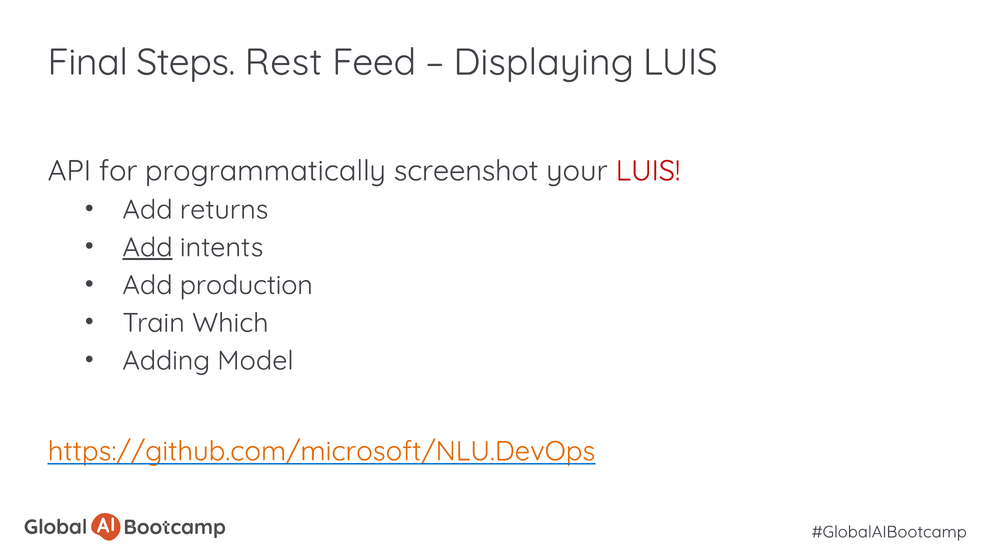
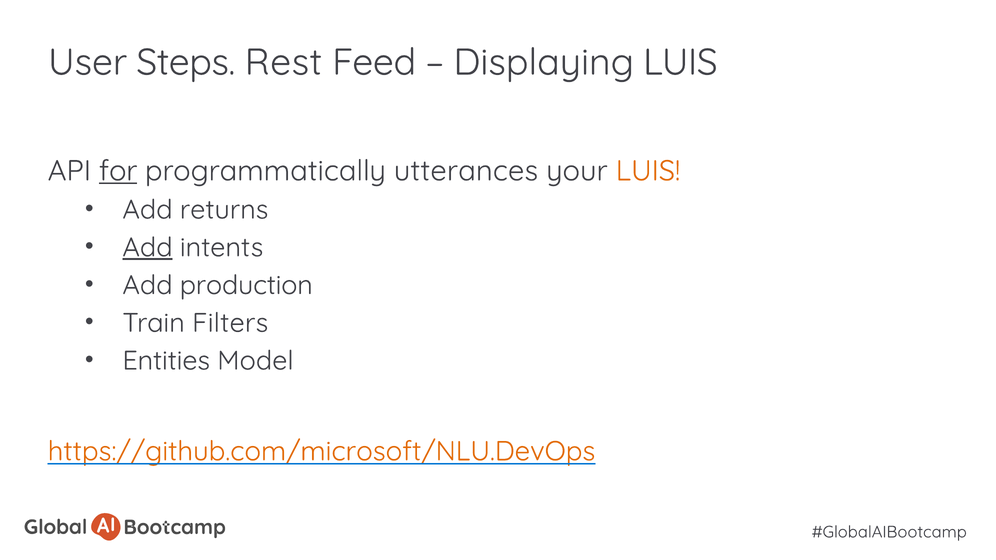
Final: Final -> User (88, 62)
for underline: none -> present (118, 171)
screenshot: screenshot -> utterances (466, 171)
LUIS colour: red -> orange (648, 171)
Which: Which -> Filters (230, 323)
Adding: Adding -> Entities (166, 361)
